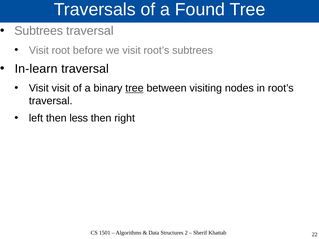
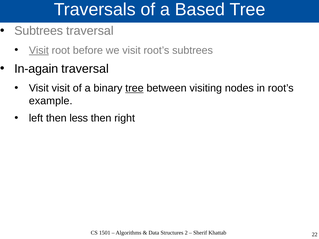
Found: Found -> Based (200, 10)
Visit underline: none -> present (39, 50)
In-learn: In-learn -> In-again (36, 69)
traversal: traversal -> example (51, 101)
